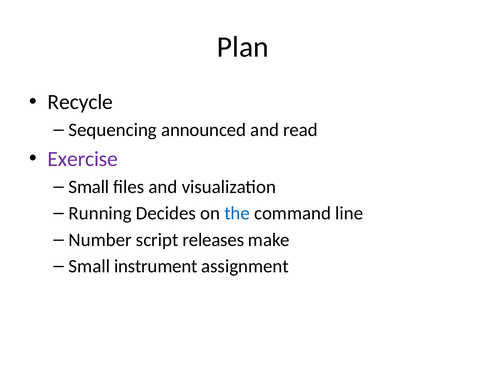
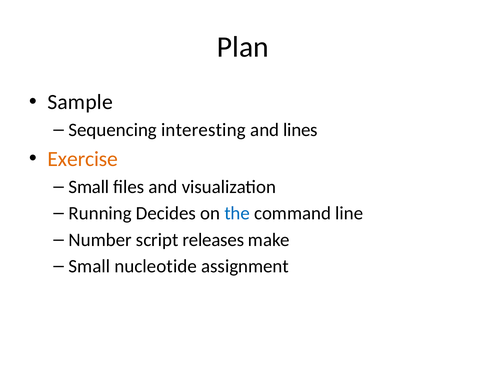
Recycle: Recycle -> Sample (80, 102)
announced: announced -> interesting (203, 130)
read: read -> lines (300, 130)
Exercise colour: purple -> orange (83, 159)
instrument: instrument -> nucleotide (156, 266)
